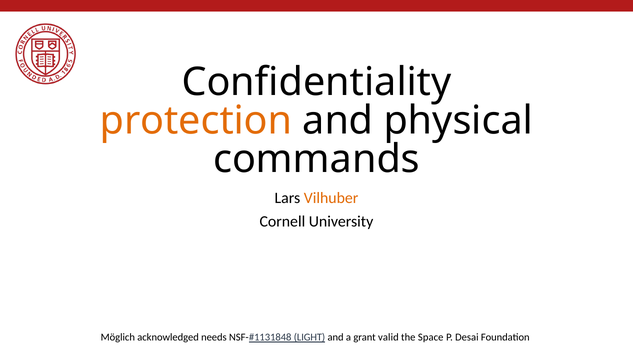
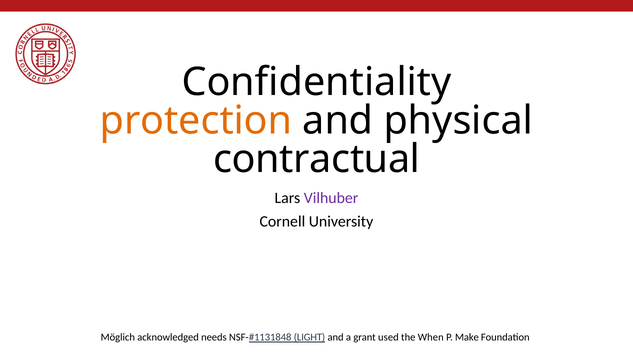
commands: commands -> contractual (317, 159)
Vilhuber colour: orange -> purple (331, 198)
valid: valid -> used (388, 337)
Space: Space -> When (431, 337)
Desai: Desai -> Make (467, 337)
